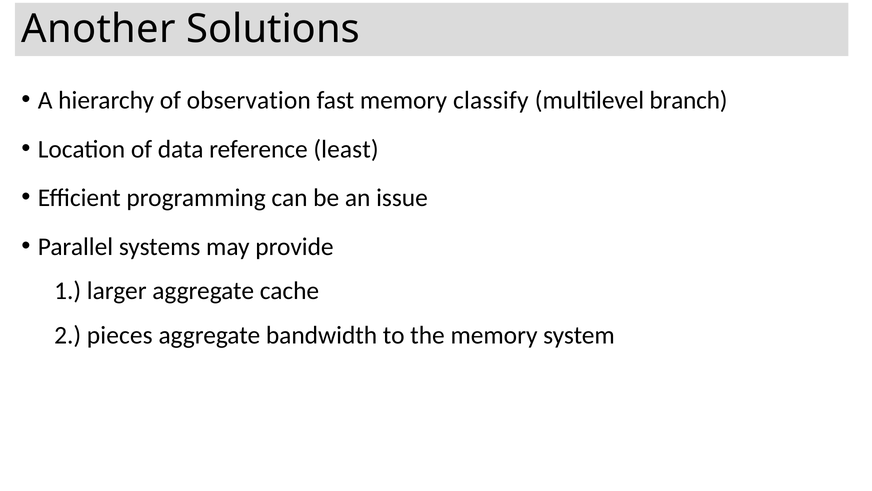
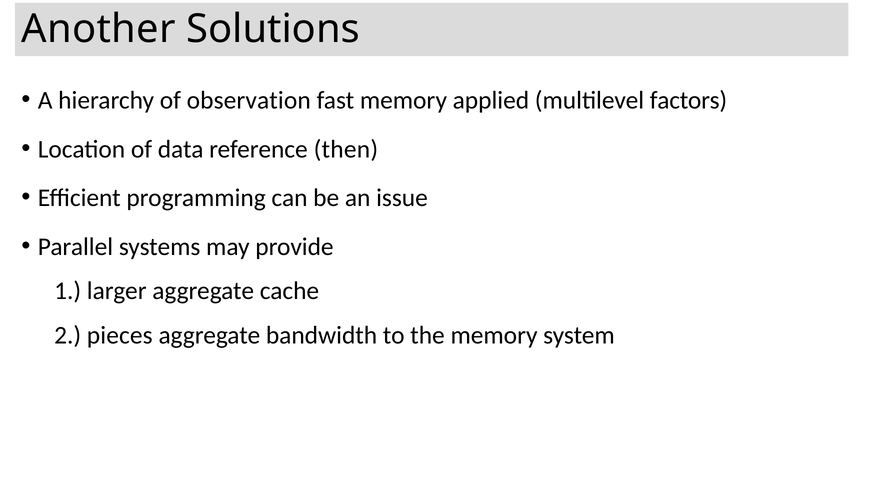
classify: classify -> applied (491, 100)
branch: branch -> factors (688, 100)
least: least -> then (346, 149)
